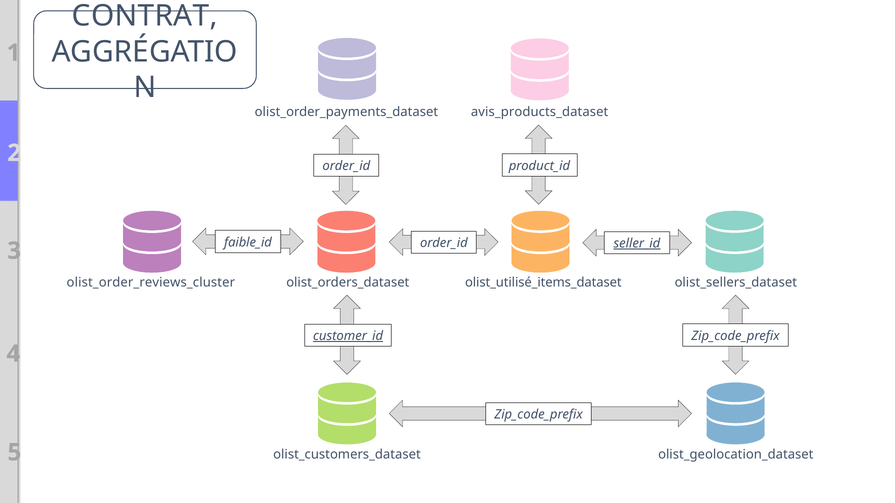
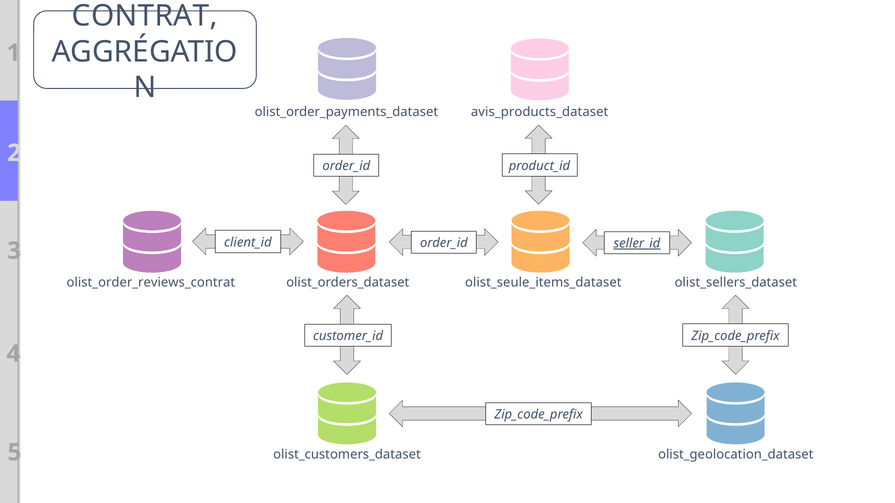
faible_id: faible_id -> client_id (248, 243)
olist_order_reviews_cluster: olist_order_reviews_cluster -> olist_order_reviews_contrat (151, 283)
olist_utilisé_items_dataset: olist_utilisé_items_dataset -> olist_seule_items_dataset (543, 283)
customer_id underline: present -> none (348, 336)
